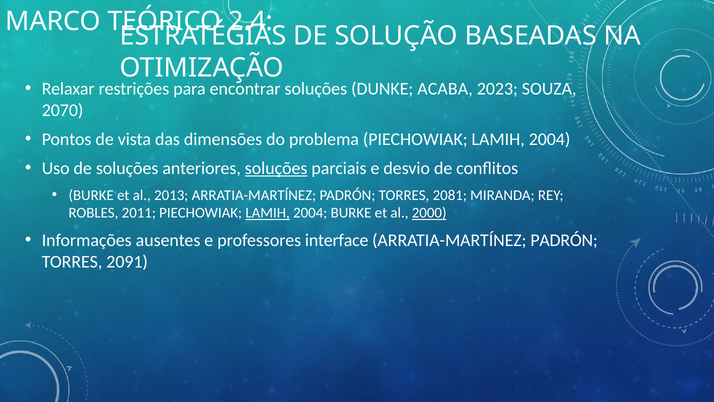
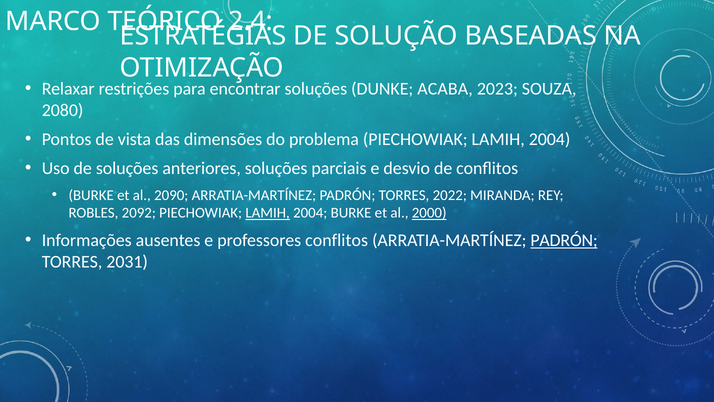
2070: 2070 -> 2080 (63, 110)
soluções underline: present -> none (276, 168)
2013: 2013 -> 2090 (171, 195)
2081: 2081 -> 2022 (450, 195)
2011: 2011 -> 2092 (139, 213)
professores interface: interface -> conflitos (337, 240)
PADRÓN underline: none -> present (564, 240)
2091: 2091 -> 2031 (127, 262)
